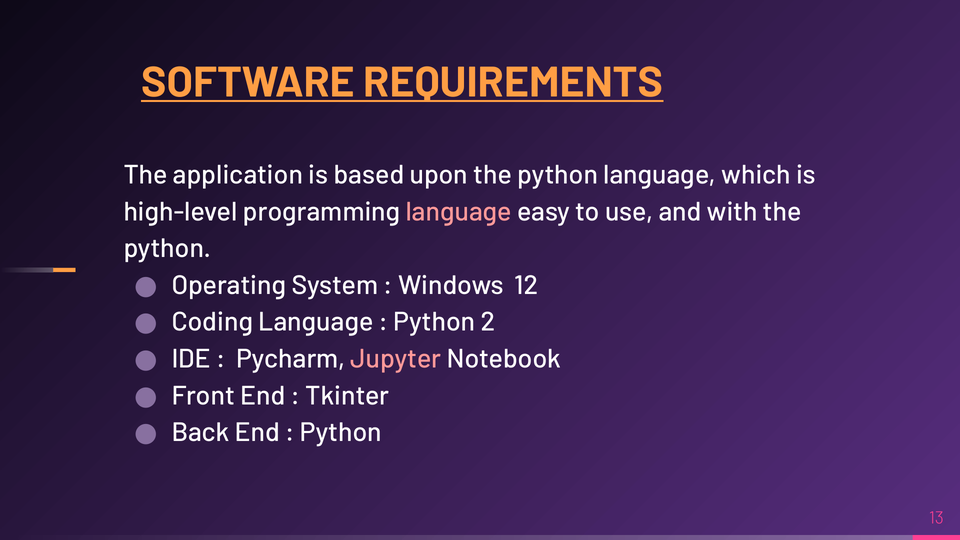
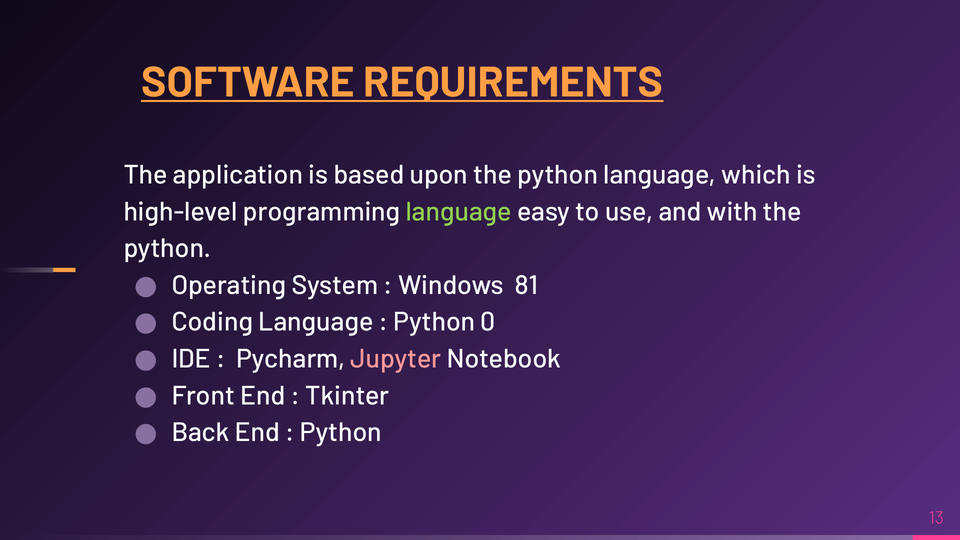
language colour: pink -> light green (459, 212)
12: 12 -> 81 (526, 285)
2: 2 -> 0 (488, 322)
